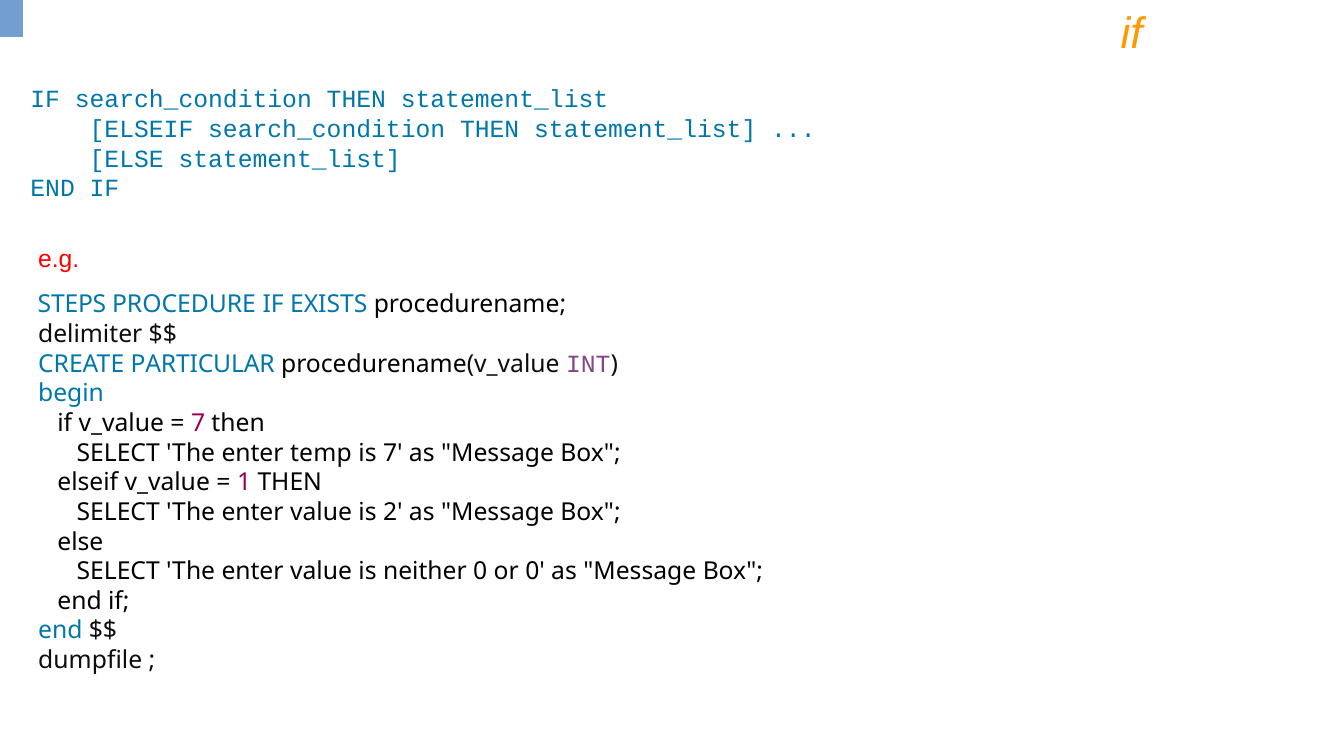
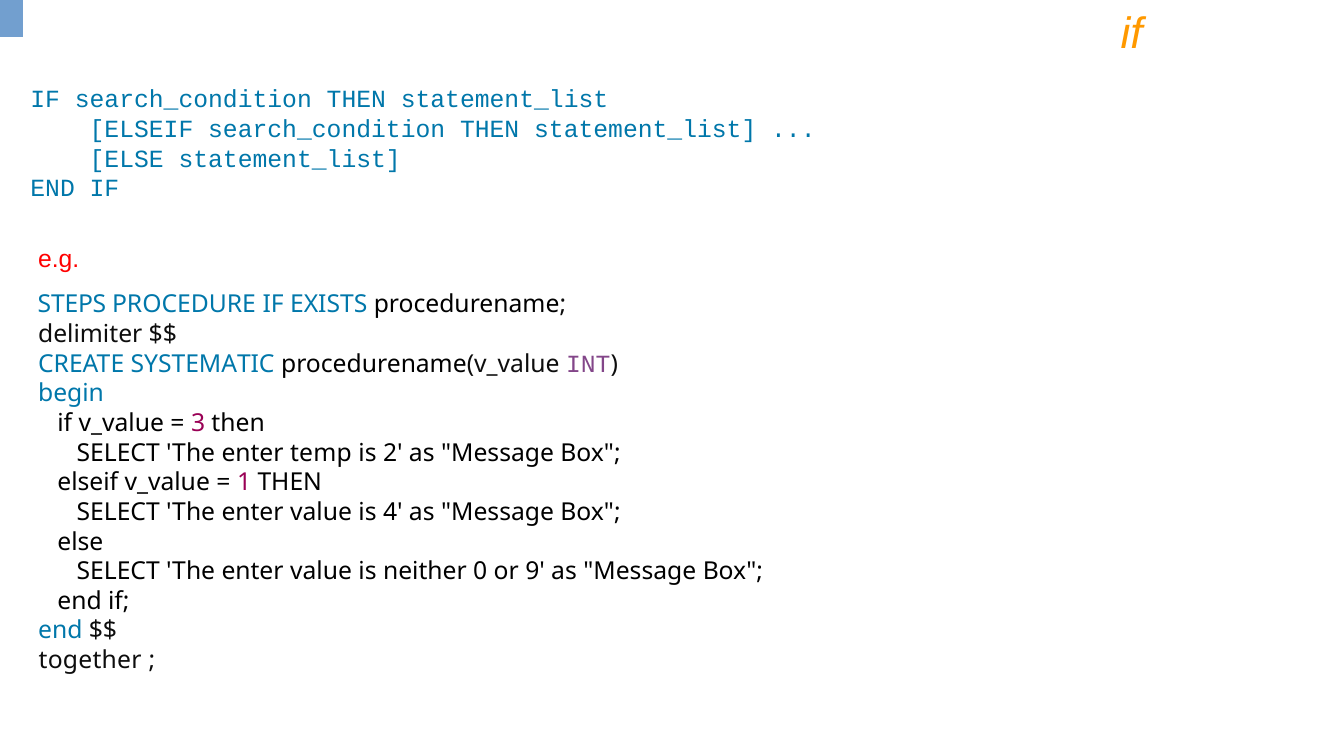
PARTICULAR: PARTICULAR -> SYSTEMATIC (203, 364)
7: 7 -> 3 (198, 423)
is 7: 7 -> 2 (393, 453)
2: 2 -> 4 (393, 512)
or 0: 0 -> 9 (535, 571)
dumpfile: dumpfile -> together (90, 660)
